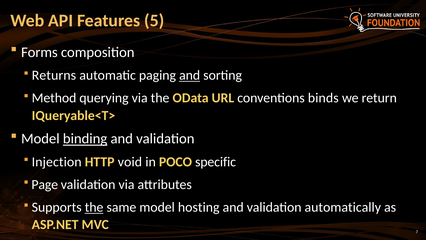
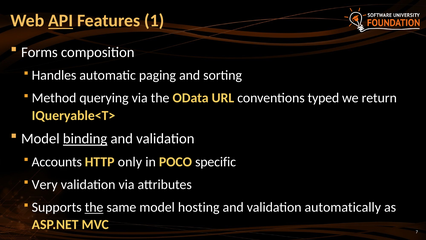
API underline: none -> present (61, 21)
5: 5 -> 1 (154, 21)
Returns: Returns -> Handles (54, 75)
and underline: present -> none (190, 75)
binds: binds -> typed (323, 98)
Injection: Injection -> Accounts (57, 162)
void: void -> only (130, 162)
Page: Page -> Very (45, 184)
